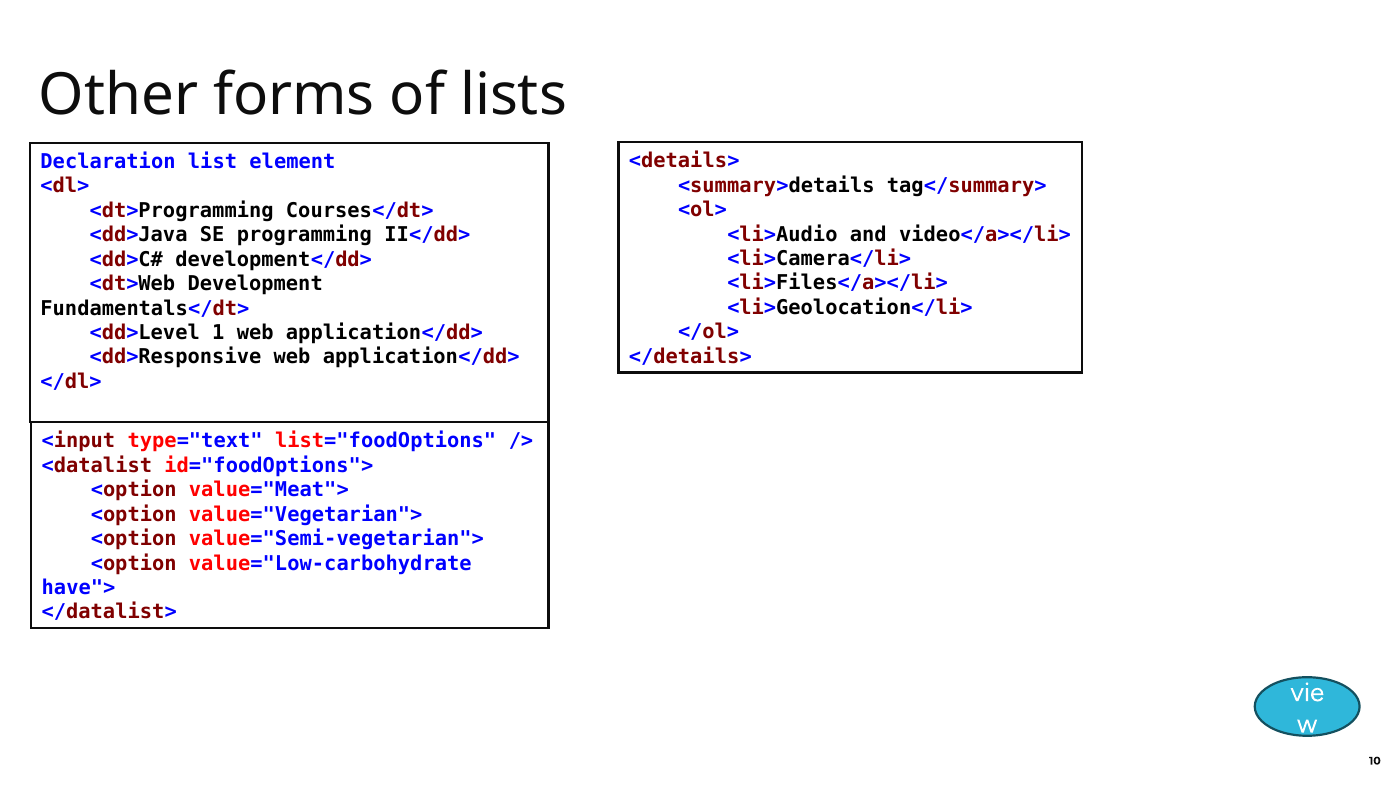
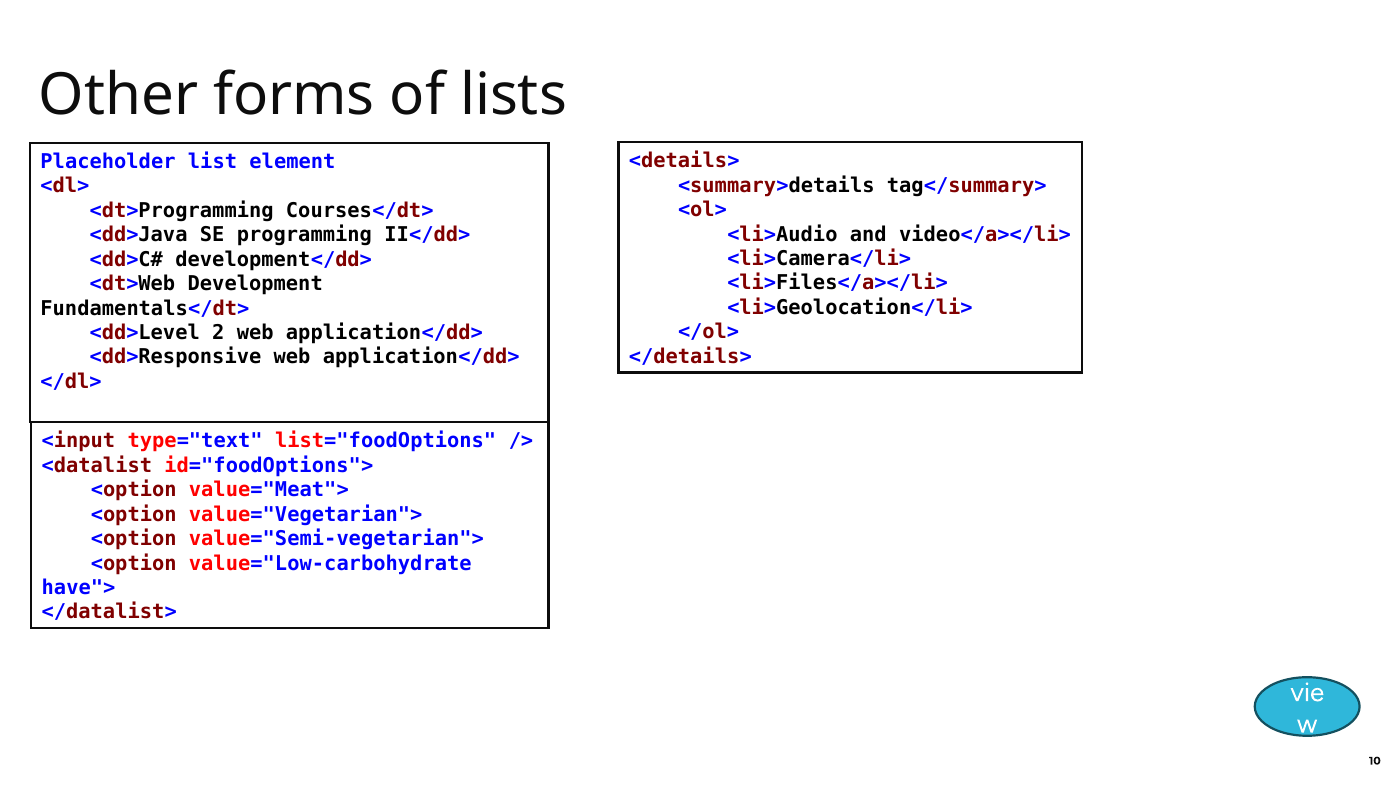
Declaration: Declaration -> Placeholder (108, 162)
1: 1 -> 2 (218, 333)
